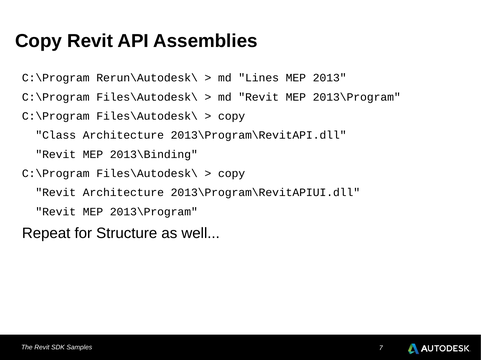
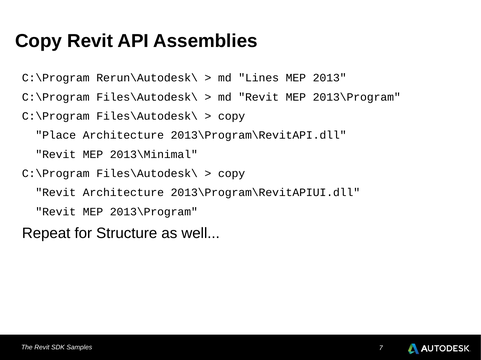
Class: Class -> Place (56, 135)
2013\Binding: 2013\Binding -> 2013\Minimal (154, 155)
